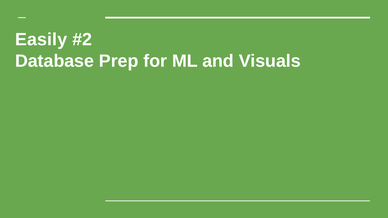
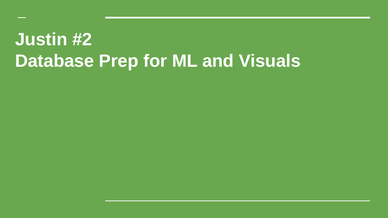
Easily: Easily -> Justin (41, 40)
